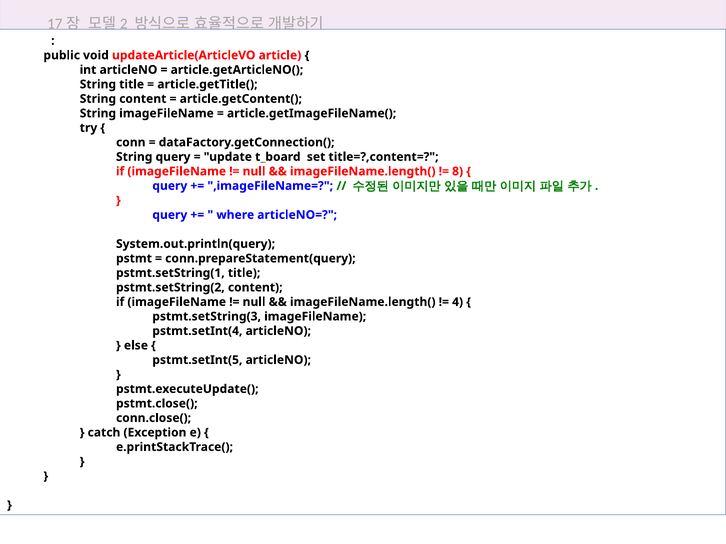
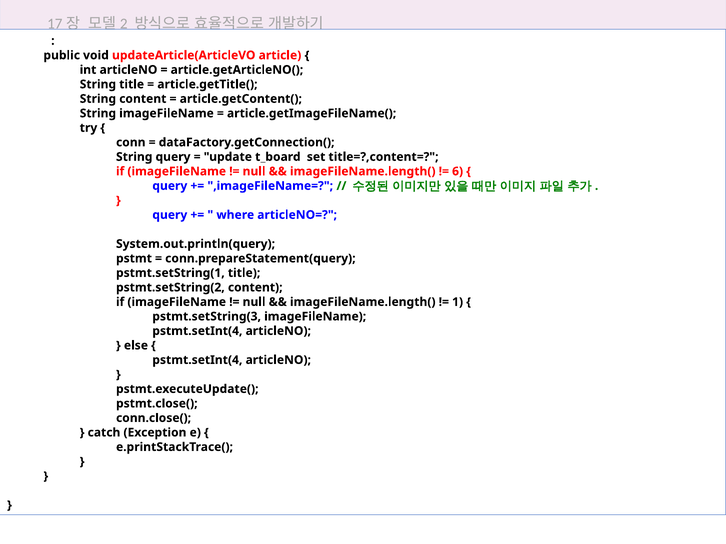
8: 8 -> 6 (458, 172)
4: 4 -> 1 (458, 302)
pstmt.setInt(5: pstmt.setInt(5 -> pstmt.setInt(4 (197, 360)
